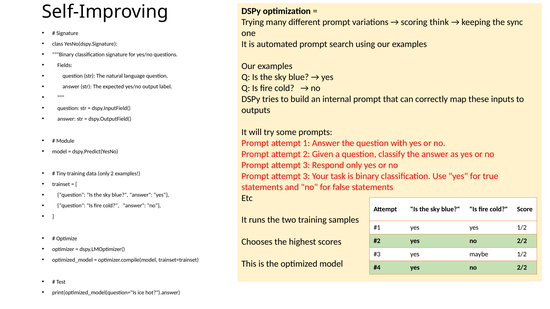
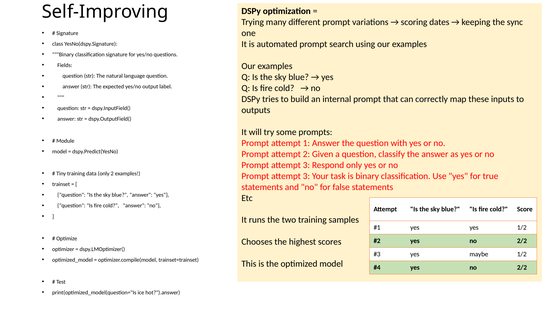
think: think -> dates (439, 22)
